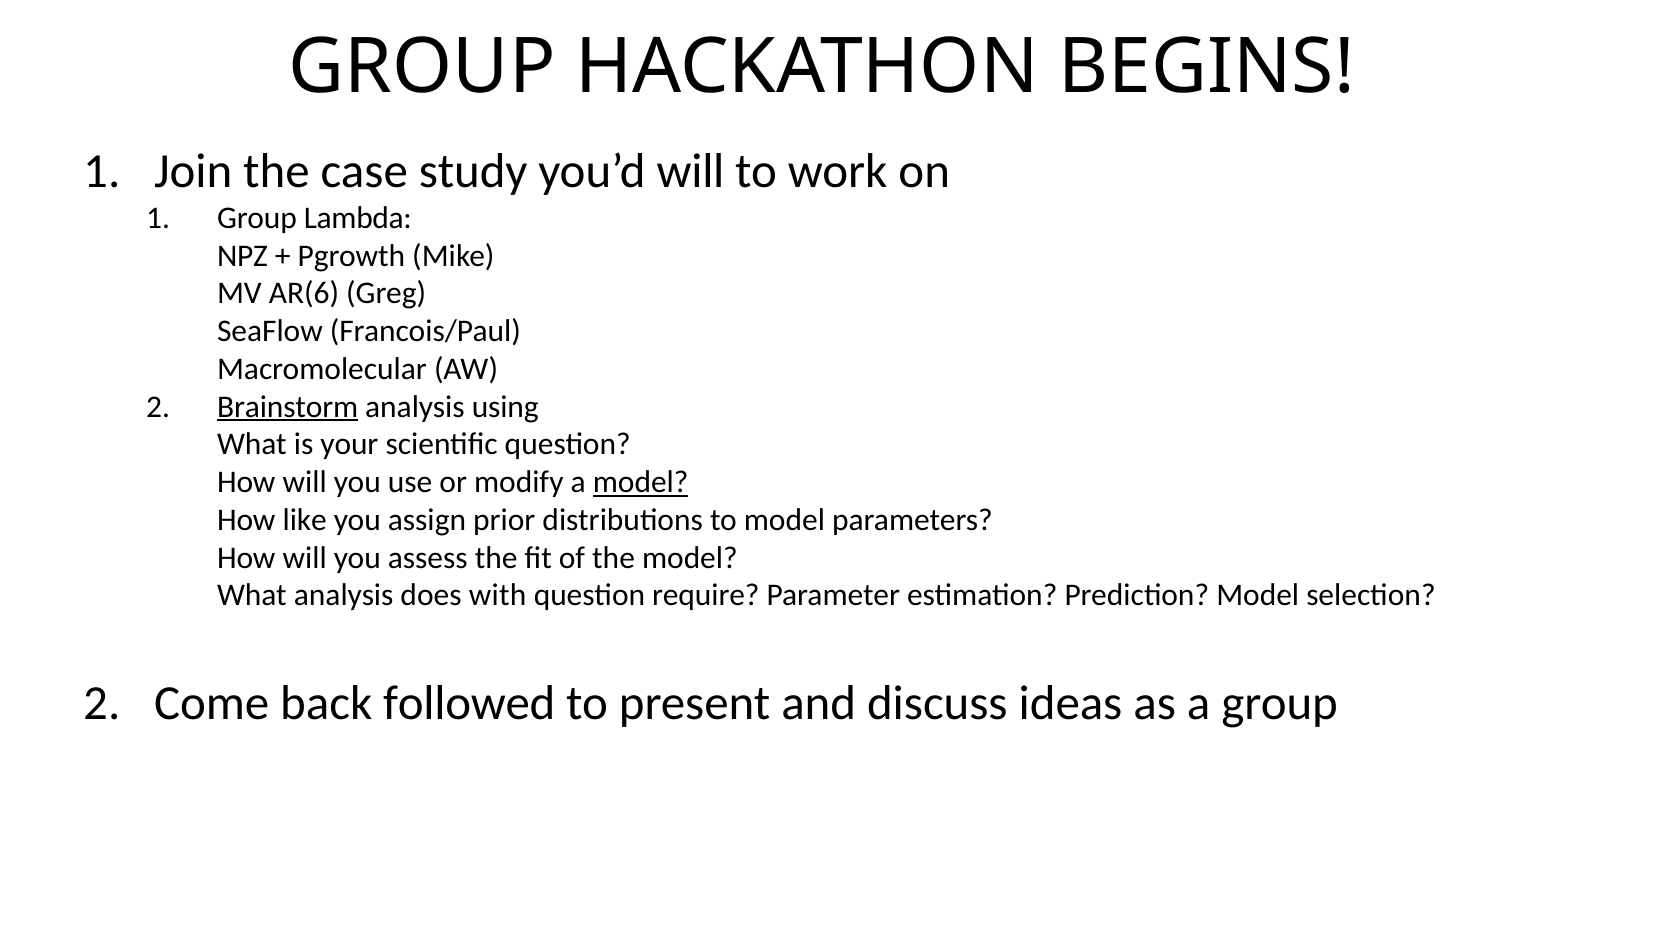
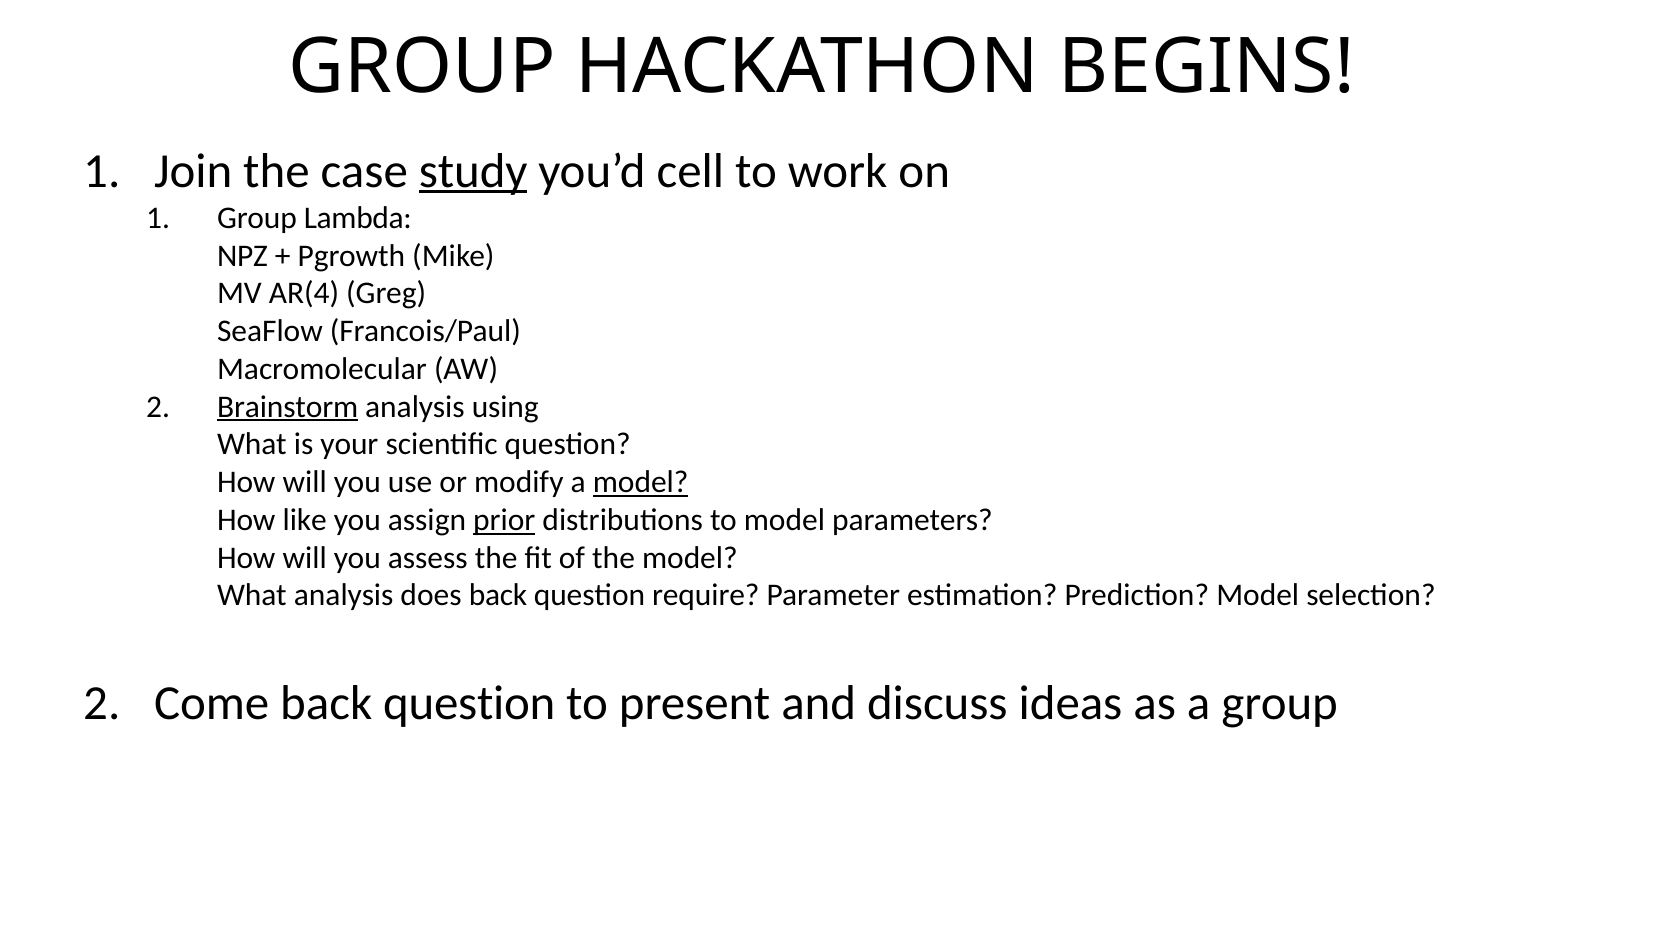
study underline: none -> present (473, 171)
you’d will: will -> cell (690, 171)
AR(6: AR(6 -> AR(4 (304, 294)
prior underline: none -> present (504, 520)
does with: with -> back (498, 596)
Come back followed: followed -> question (469, 704)
